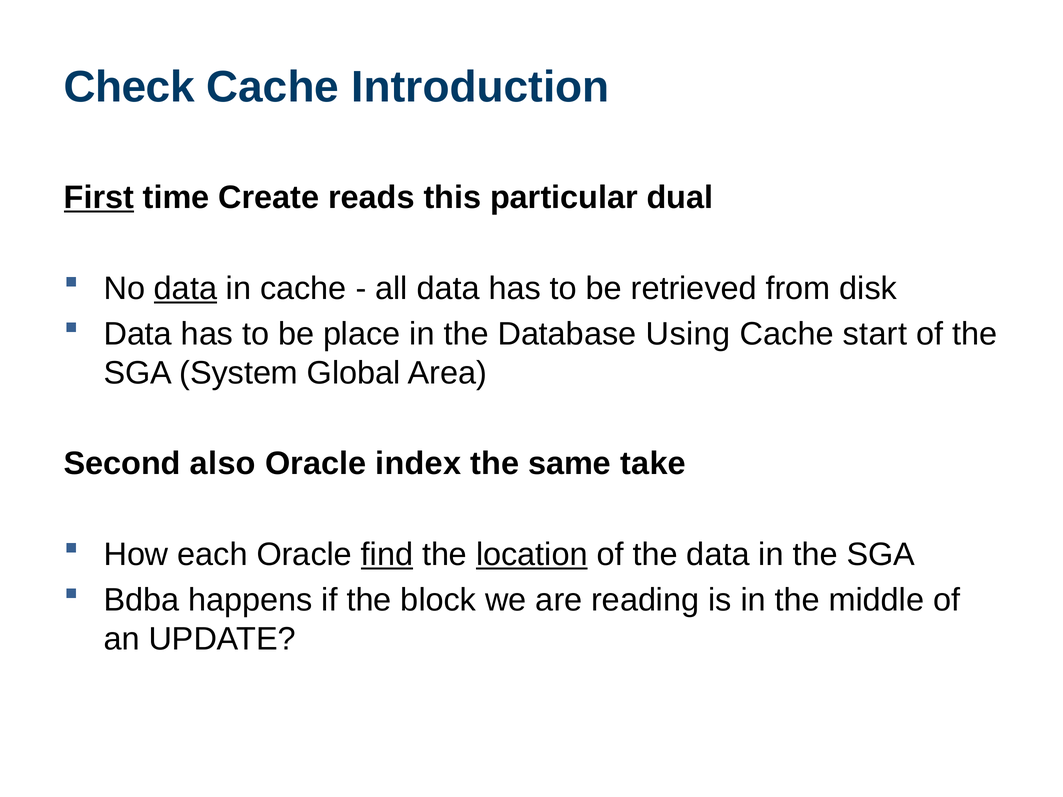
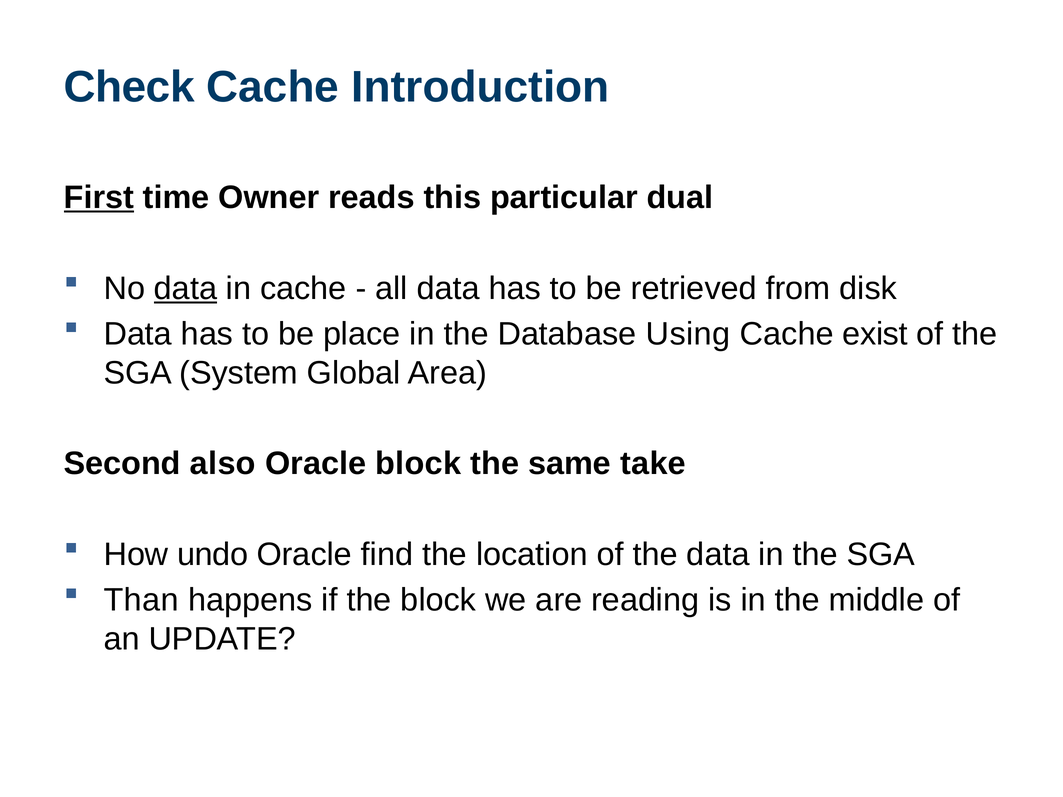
Create: Create -> Owner (269, 198)
start: start -> exist (875, 334)
Oracle index: index -> block (418, 464)
each: each -> undo (213, 555)
find underline: present -> none (387, 555)
location underline: present -> none (532, 555)
Bdba: Bdba -> Than (141, 600)
